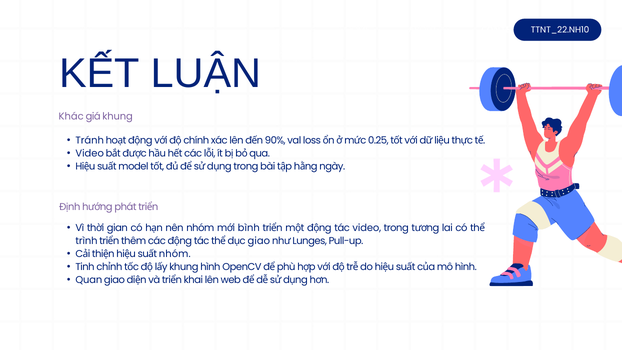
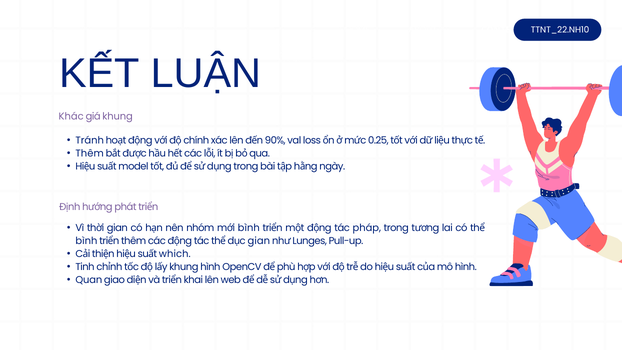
Video: Video -> Thêm (90, 153)
tác video: video -> pháp (367, 228)
trình: trình -> bình (86, 241)
giao: giao -> gian (259, 241)
nhóm: nhóm -> which (175, 254)
